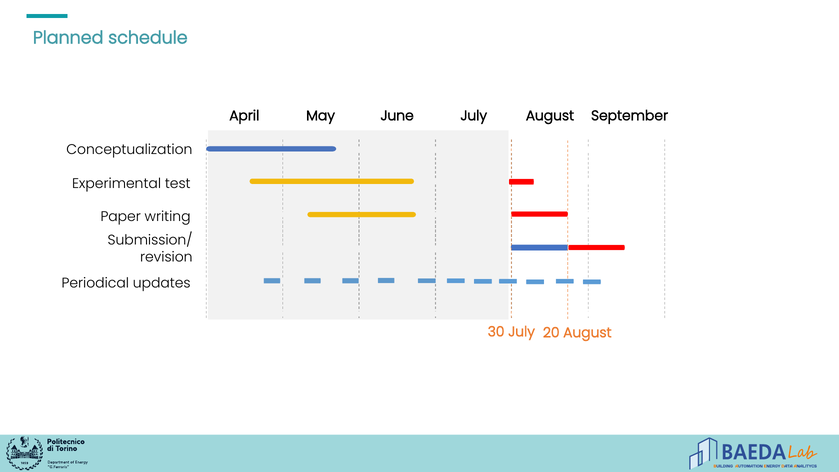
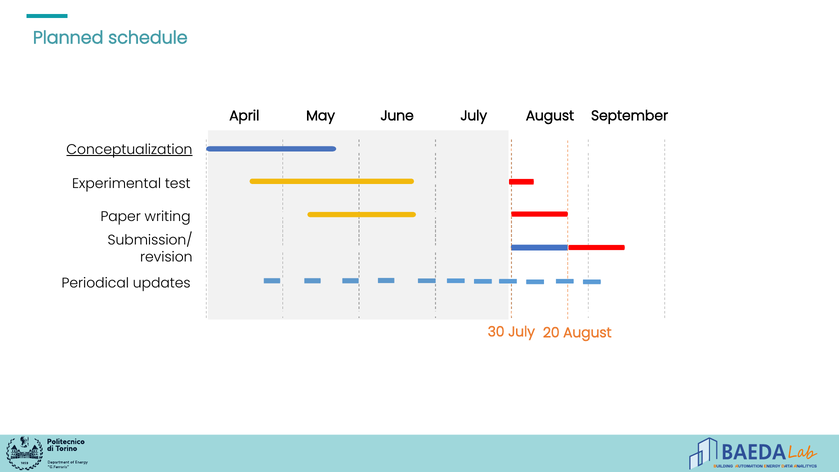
Conceptualization underline: none -> present (129, 149)
